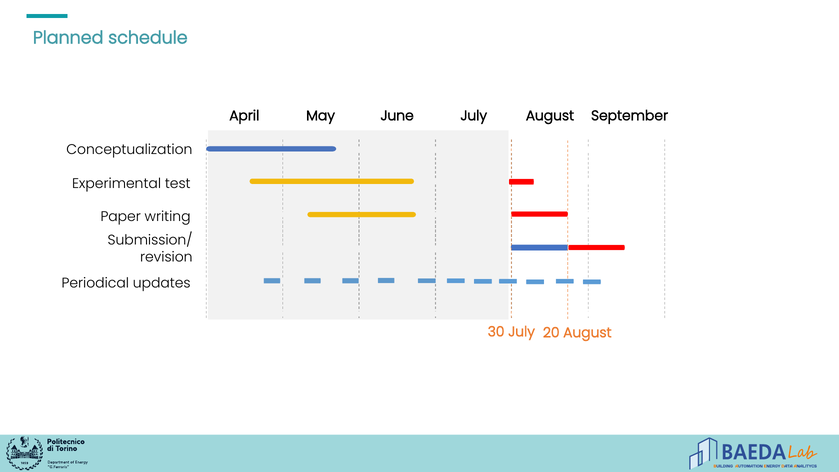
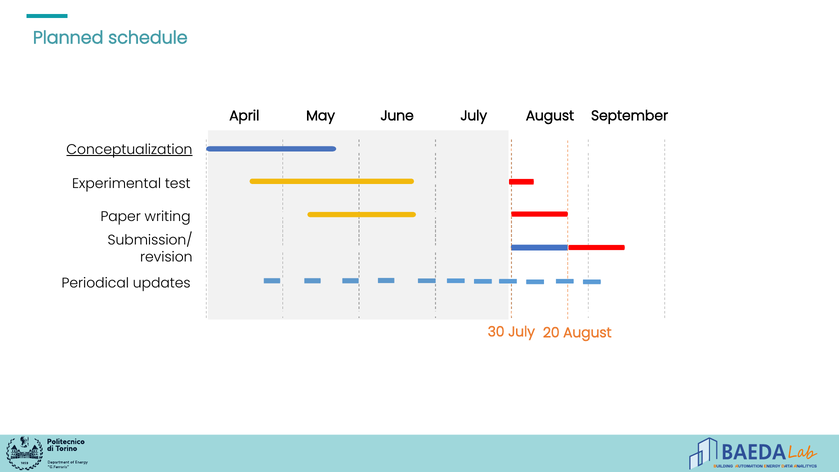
Conceptualization underline: none -> present (129, 149)
